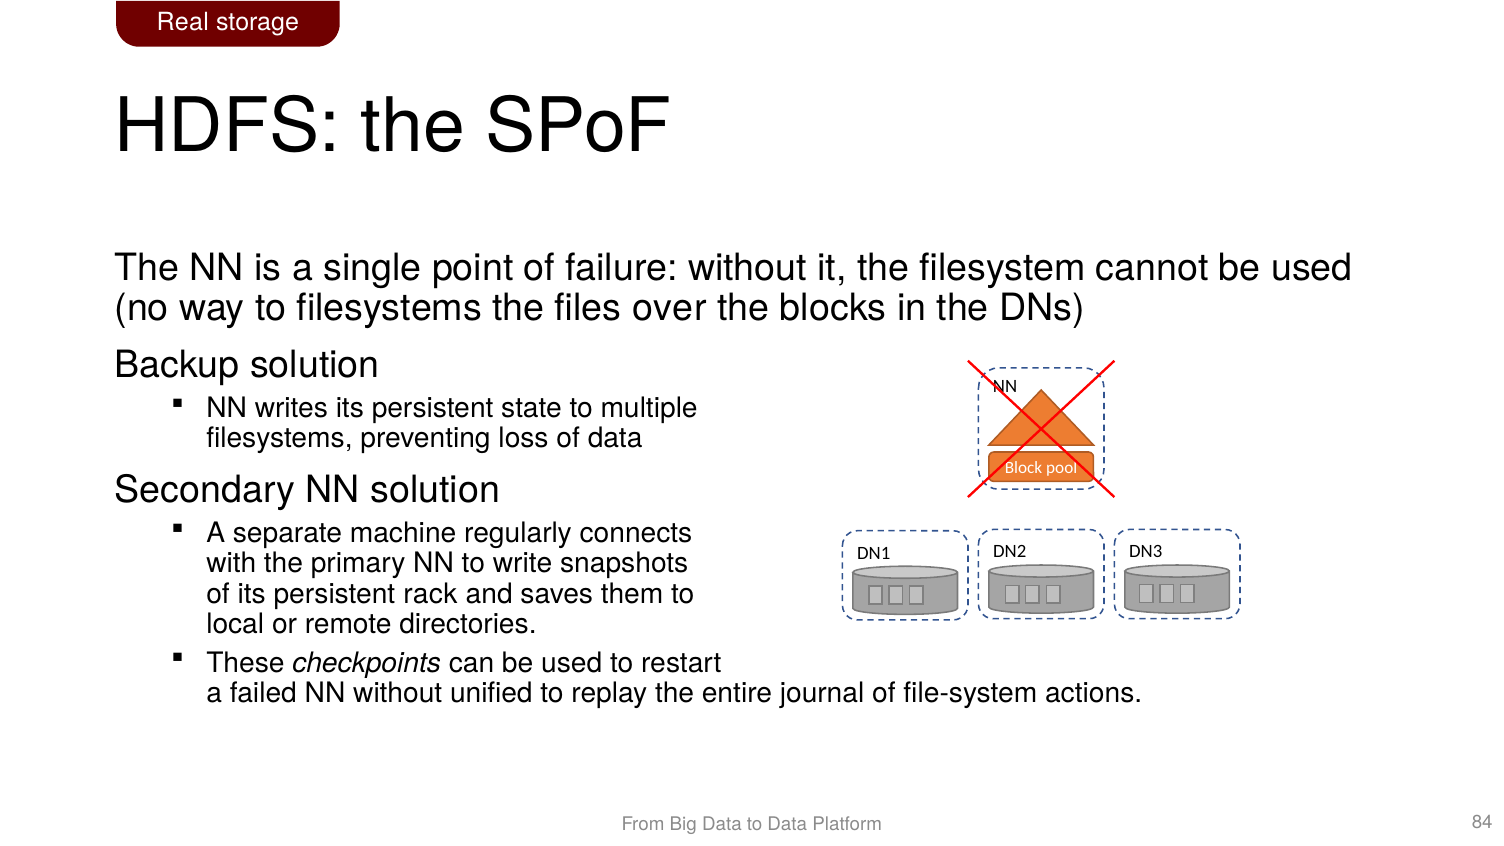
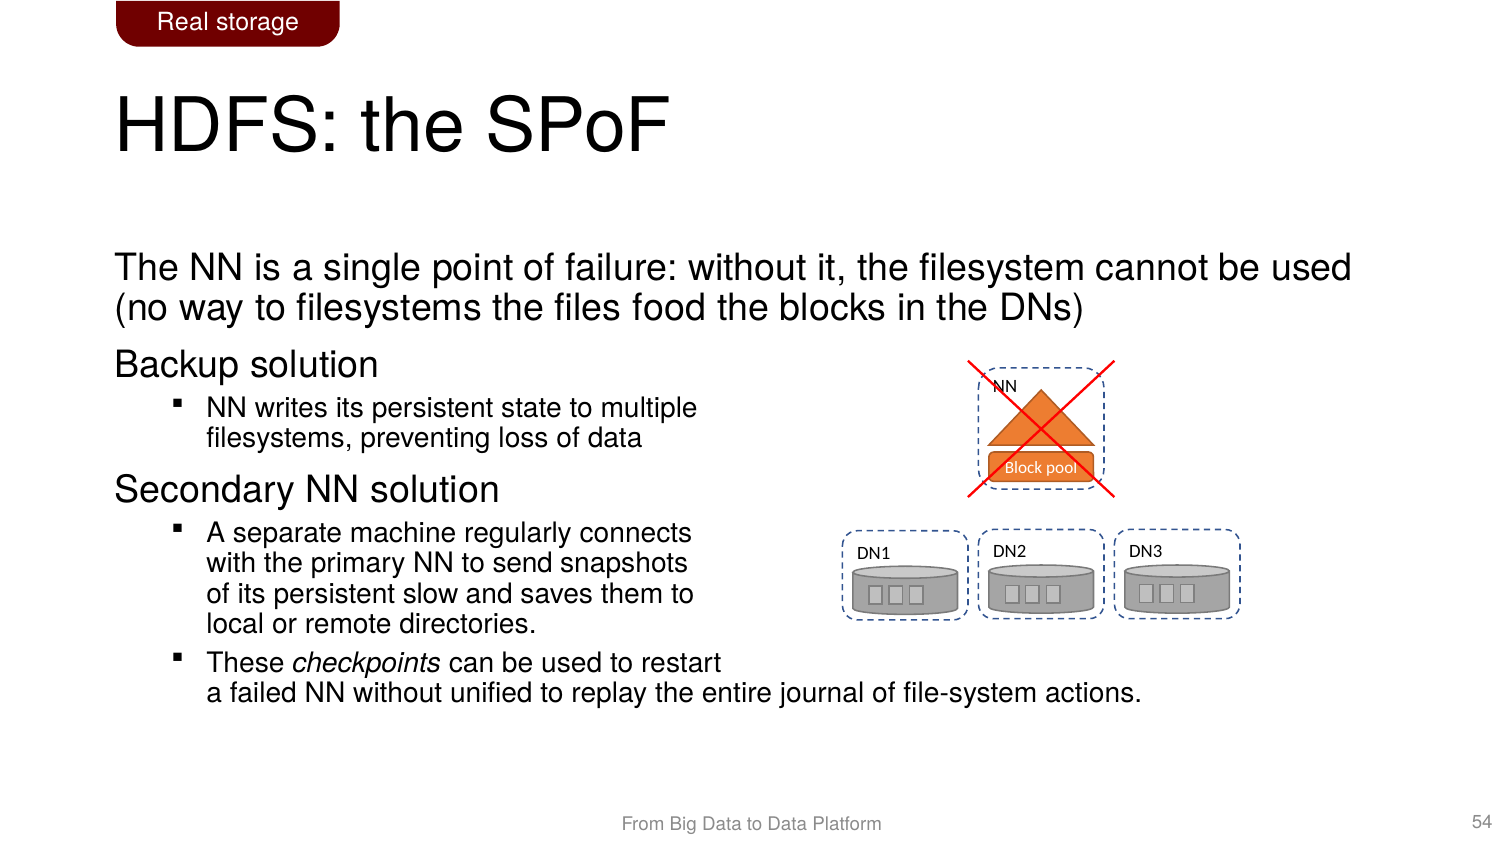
over: over -> food (669, 308)
write: write -> send (523, 564)
rack: rack -> slow (431, 594)
84: 84 -> 54 (1482, 823)
